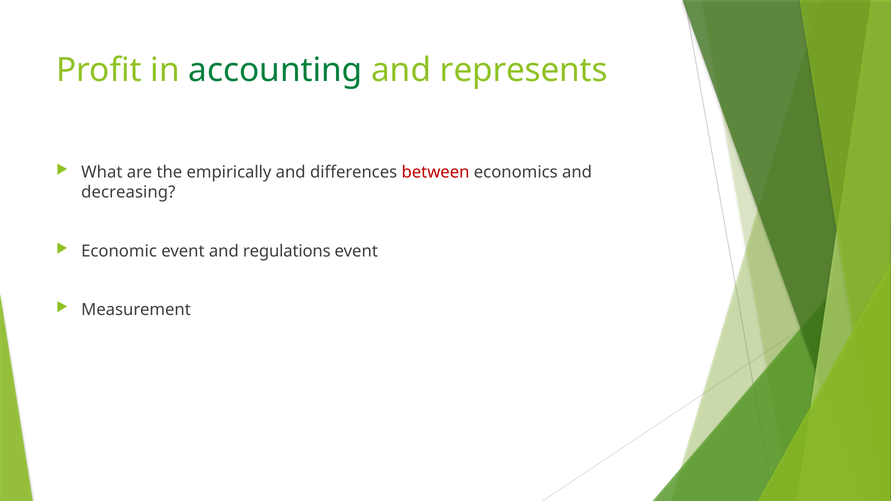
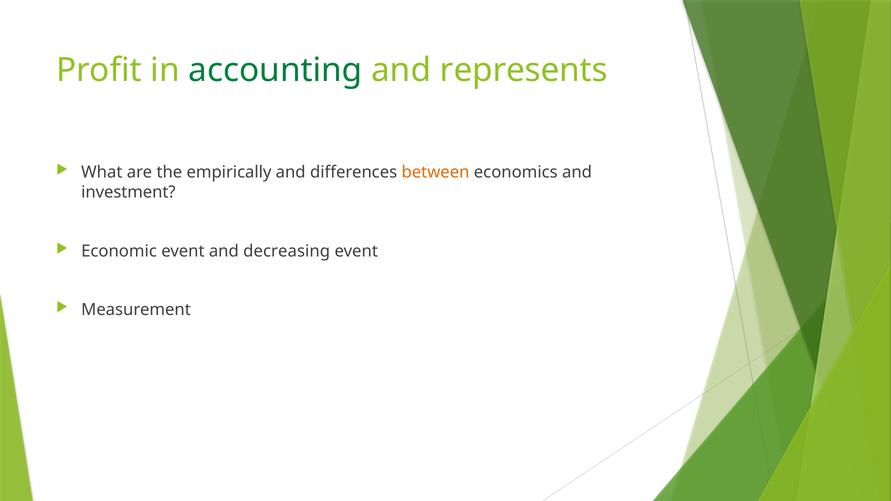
between colour: red -> orange (436, 172)
decreasing: decreasing -> investment (128, 192)
regulations: regulations -> decreasing (287, 251)
